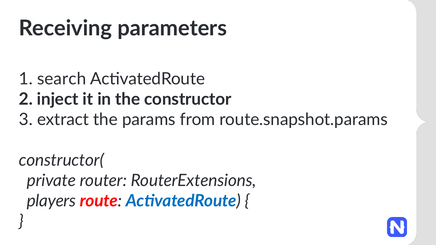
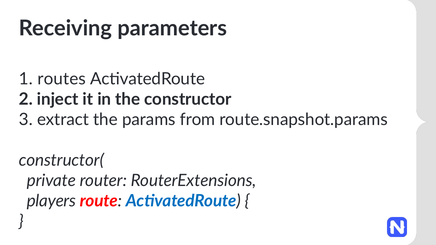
search: search -> routes (62, 79)
